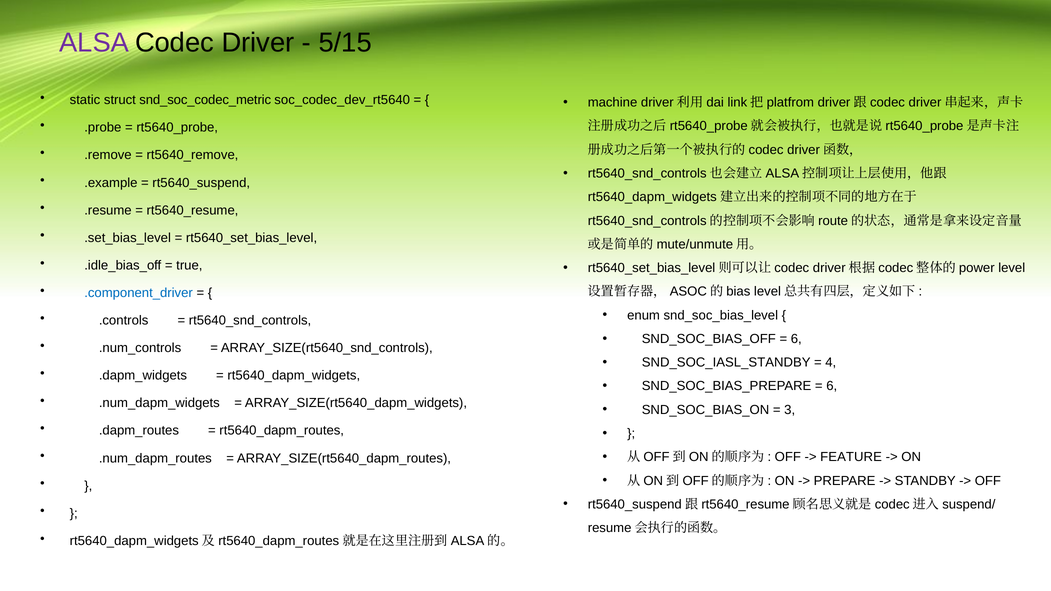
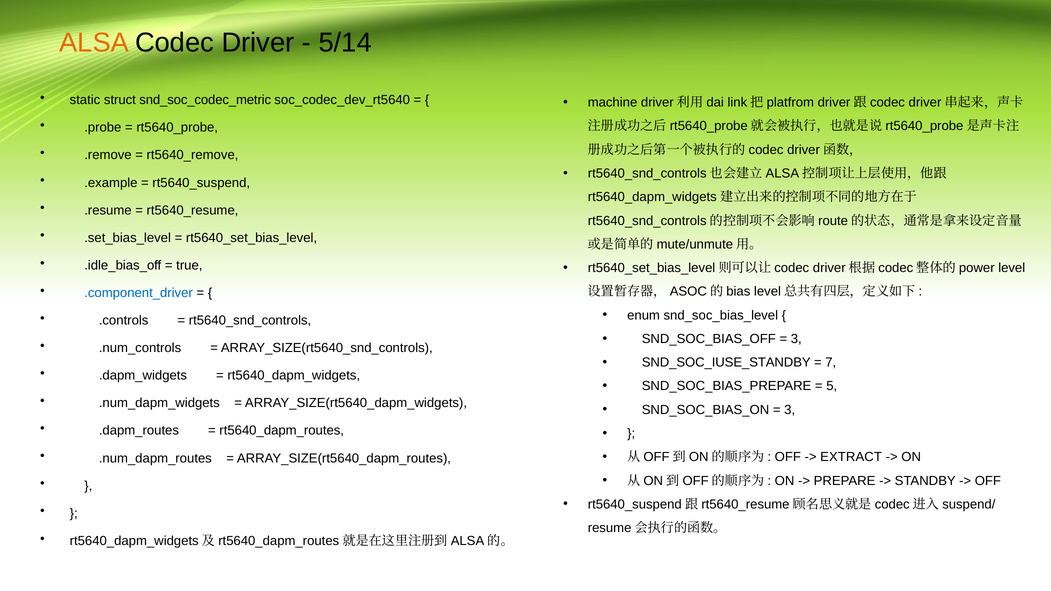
ALSA colour: purple -> orange (94, 43)
5/15: 5/15 -> 5/14 (345, 43)
6: 6 -> 3 (796, 339)
SND_SOC_IASL_STANDBY: SND_SOC_IASL_STANDBY -> SND_SOC_IUSE_STANDBY (726, 363)
4: 4 -> 7 (831, 363)
6: 6 -> 5 (832, 386)
FEATURE: FEATURE -> EXTRACT (851, 457)
